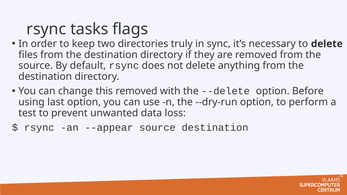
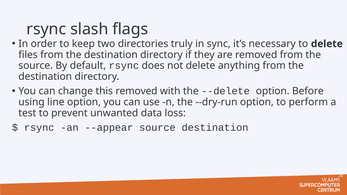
tasks: tasks -> slash (89, 29)
last: last -> line (56, 102)
